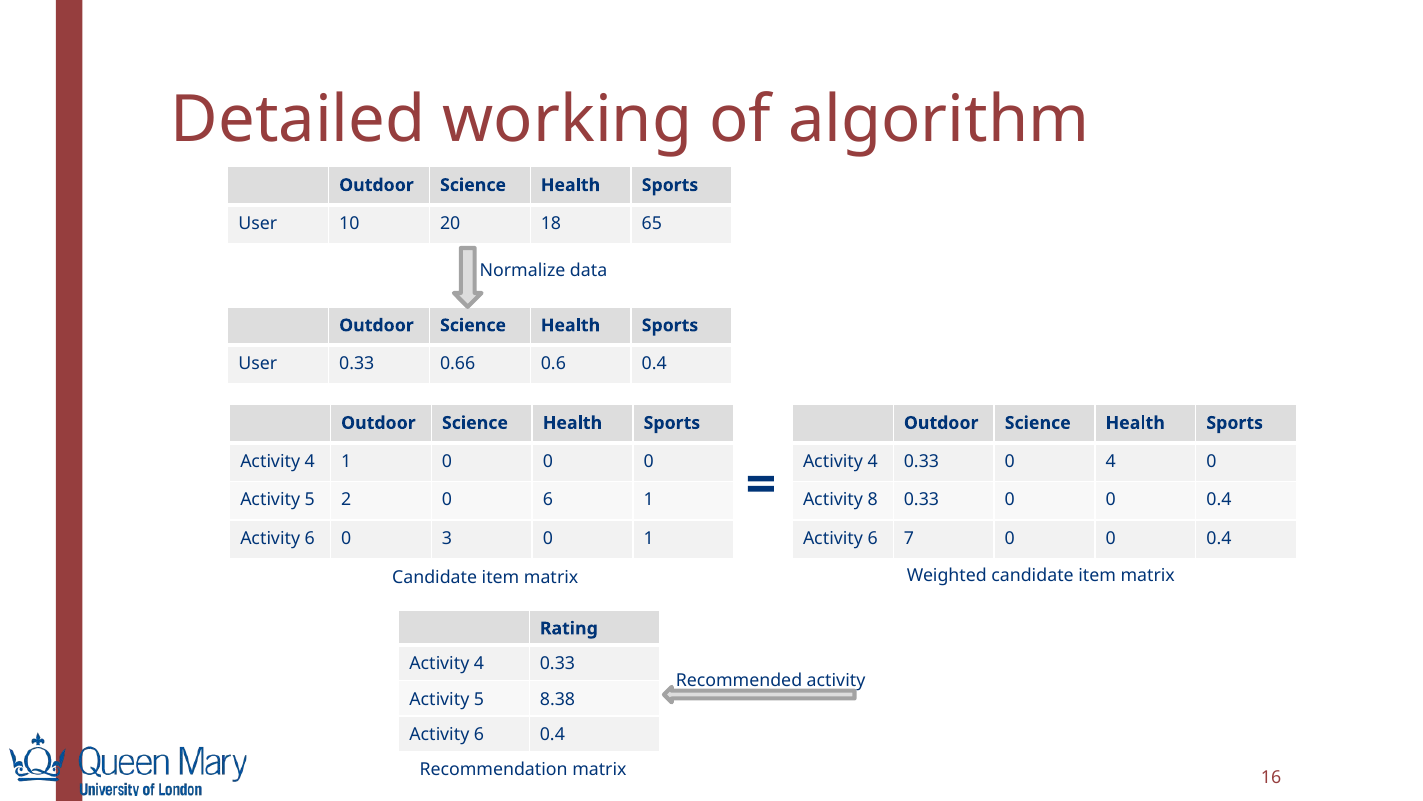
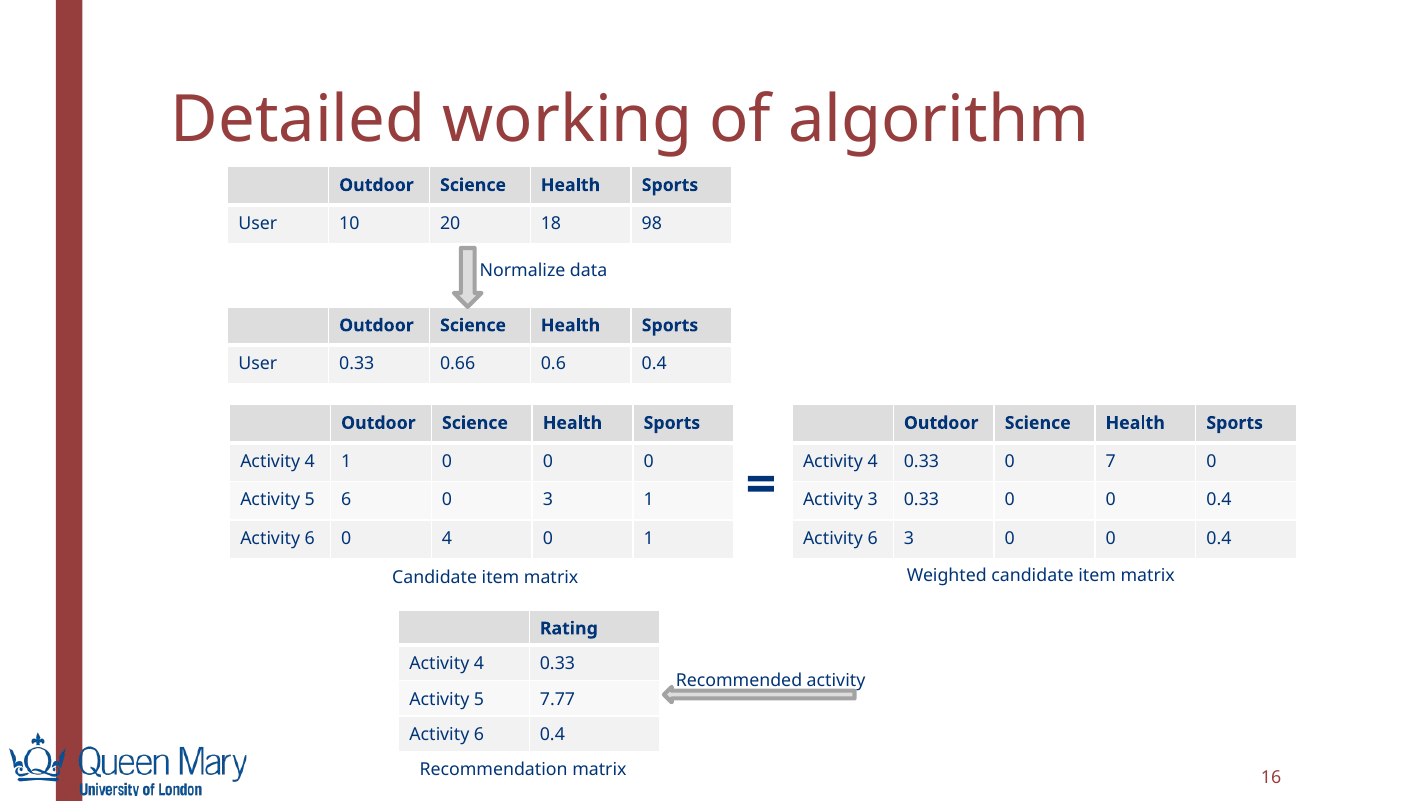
65: 65 -> 98 (652, 224)
0 4: 4 -> 7 (1111, 461)
5 2: 2 -> 6 (346, 500)
0 6: 6 -> 3 (548, 500)
Activity 8: 8 -> 3 (873, 500)
0 3: 3 -> 4 (447, 538)
6 7: 7 -> 3 (909, 538)
8.38: 8.38 -> 7.77 (557, 699)
